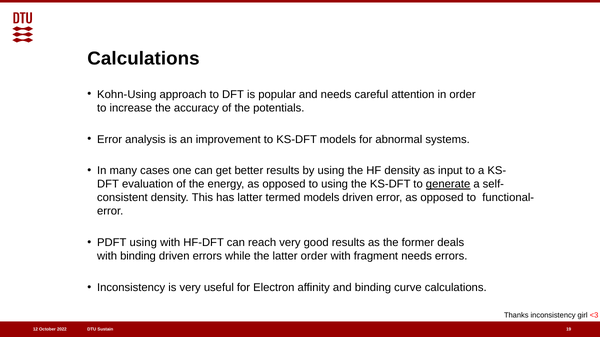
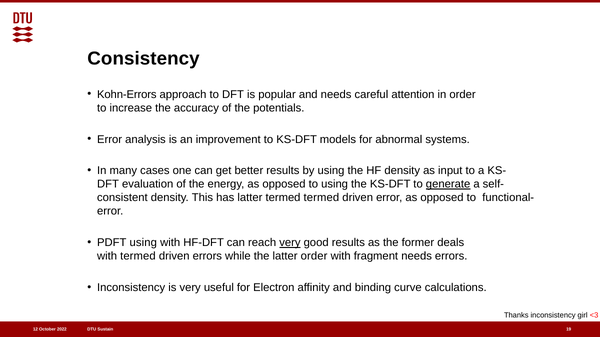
Calculations: Calculations -> Consistency (144, 59)
Kohn-Using: Kohn-Using -> Kohn-Errors (127, 95)
termed models: models -> termed (321, 198)
very underline: none -> present (290, 243)
with binding: binding -> termed (138, 257)
